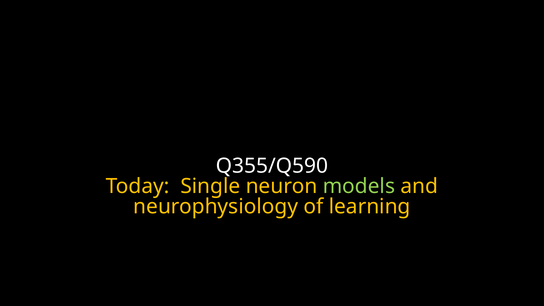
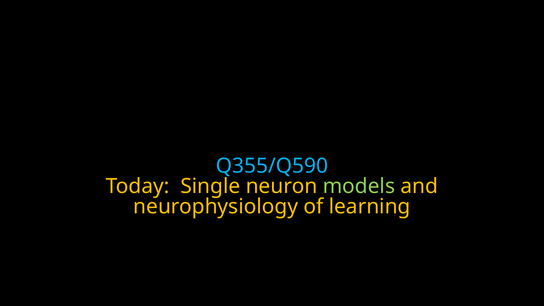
Q355/Q590 colour: white -> light blue (272, 166)
